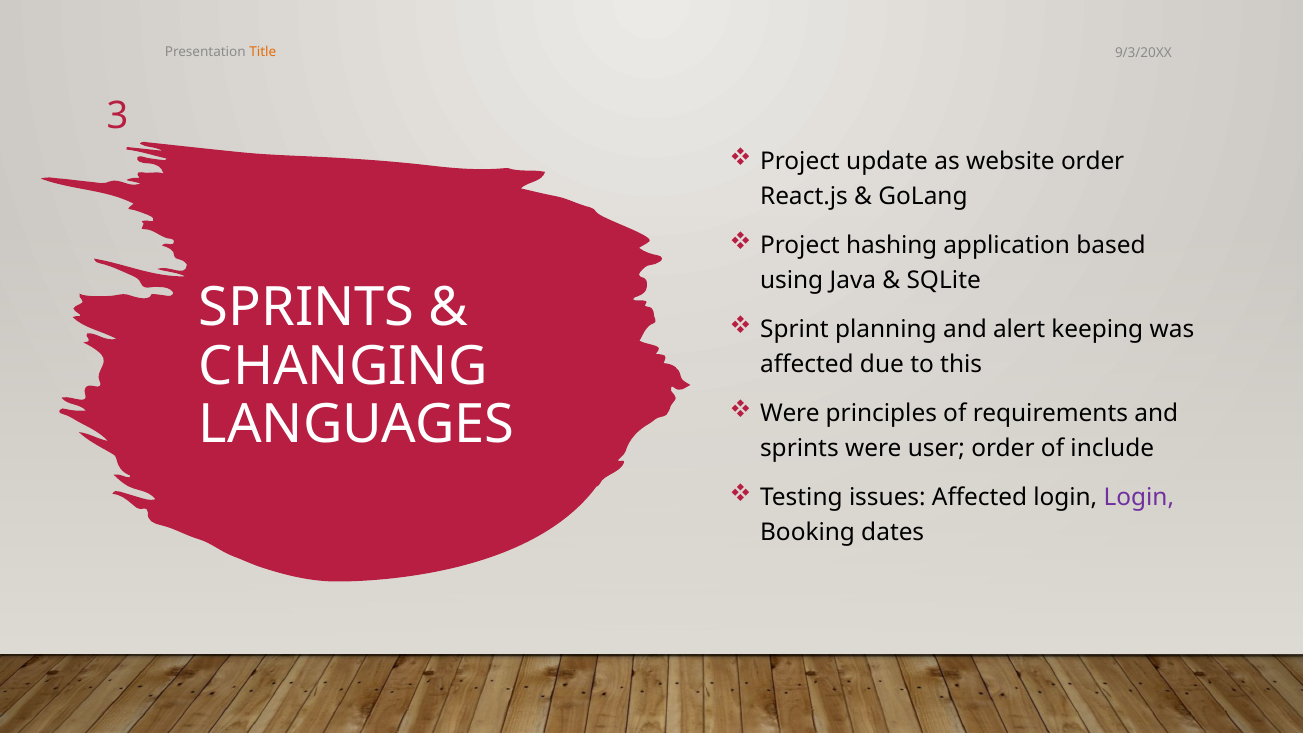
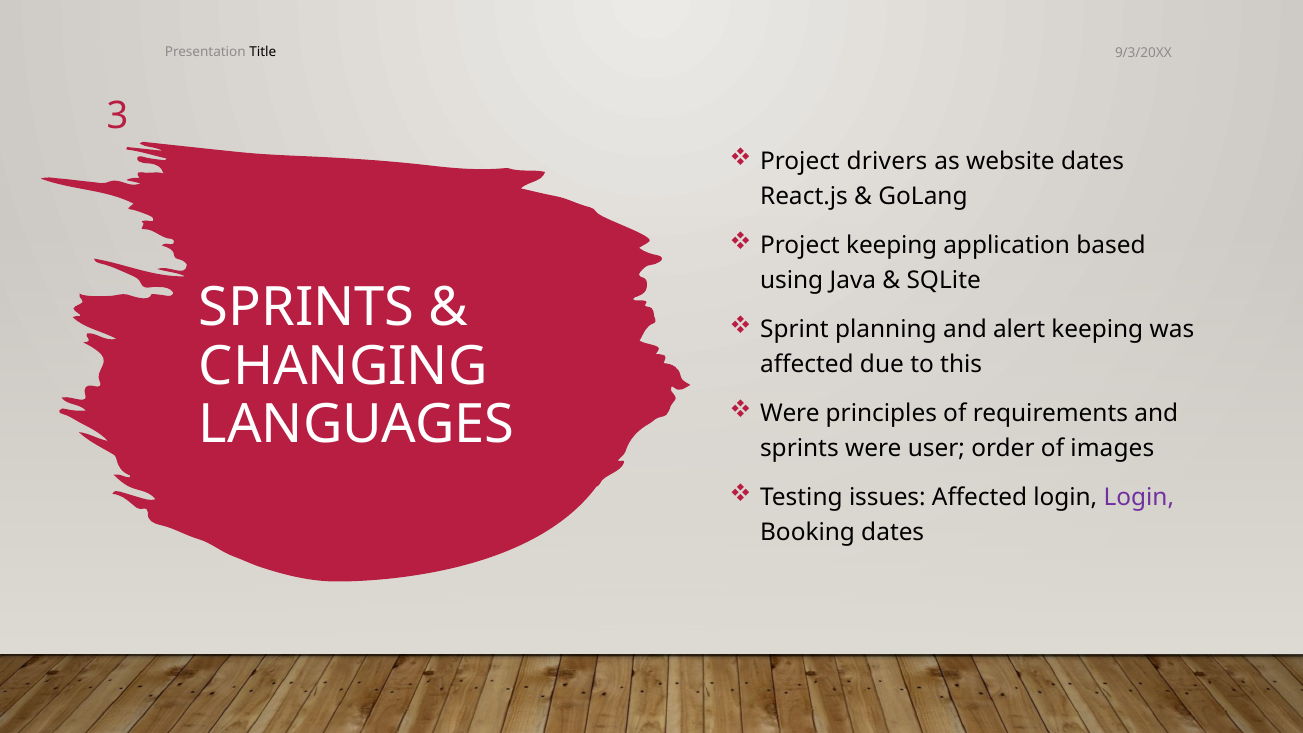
Title colour: orange -> black (263, 52)
update: update -> drivers (887, 161)
website order: order -> dates (1093, 161)
Project hashing: hashing -> keeping (892, 245)
include: include -> images (1112, 448)
